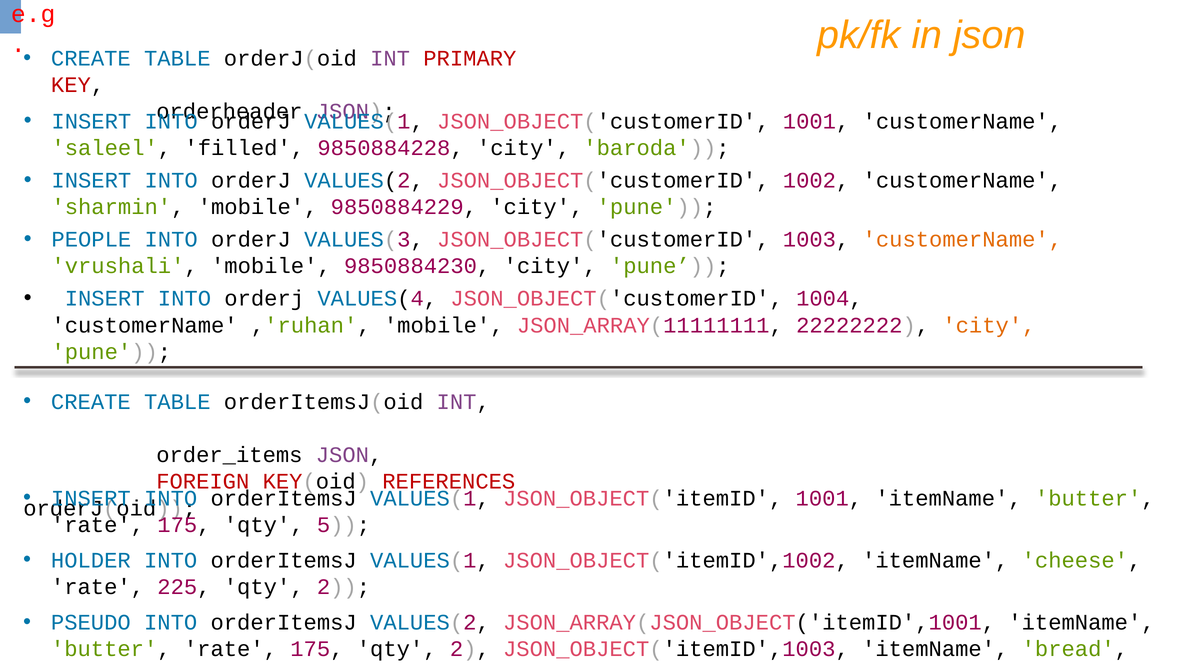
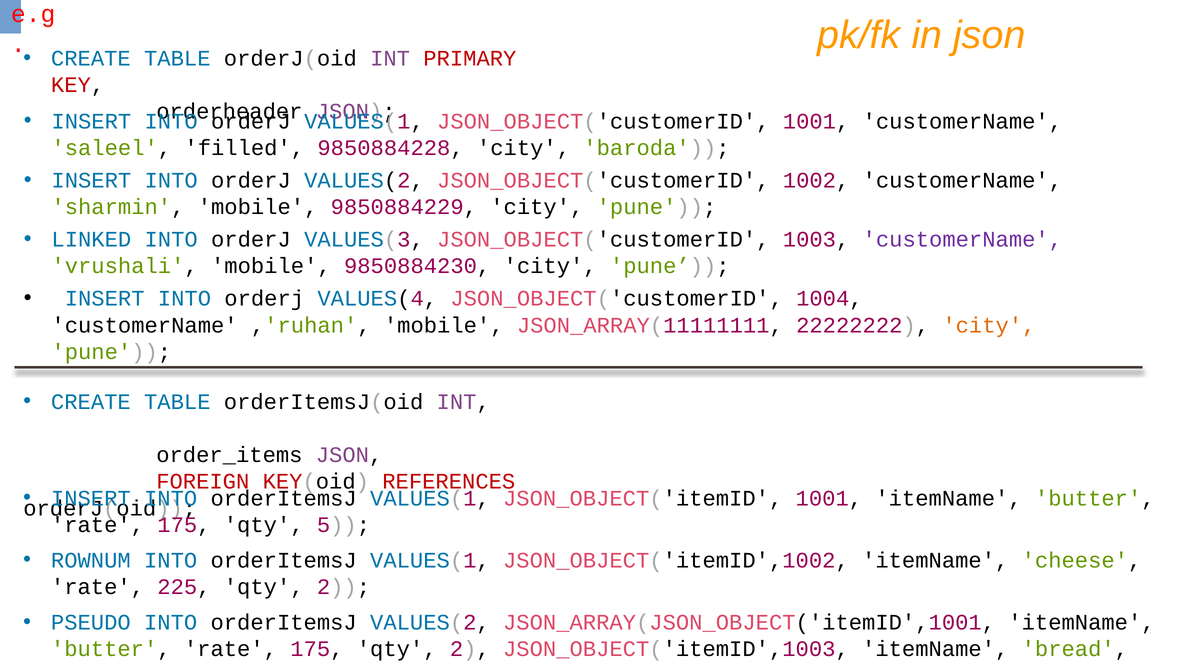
PEOPLE: PEOPLE -> LINKED (91, 239)
customerName colour: orange -> purple (962, 239)
HOLDER: HOLDER -> ROWNUM (91, 560)
